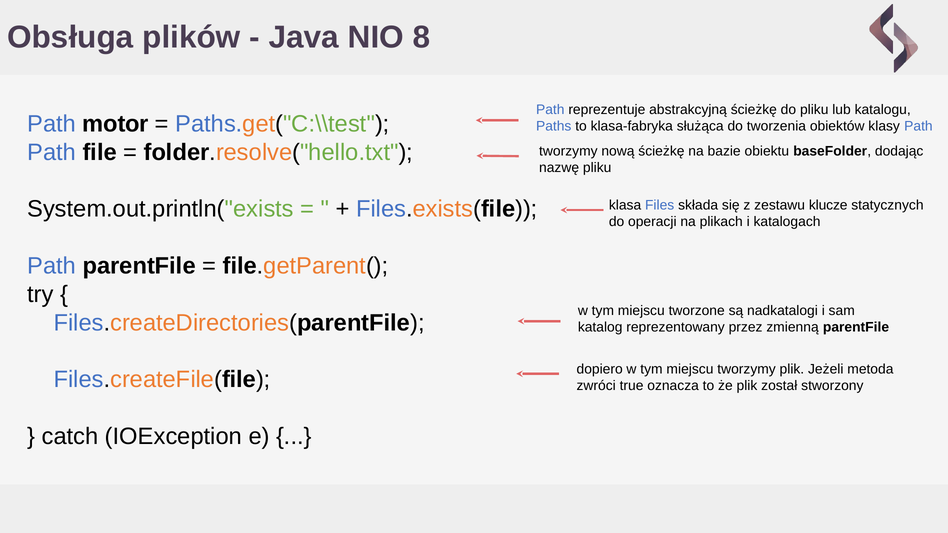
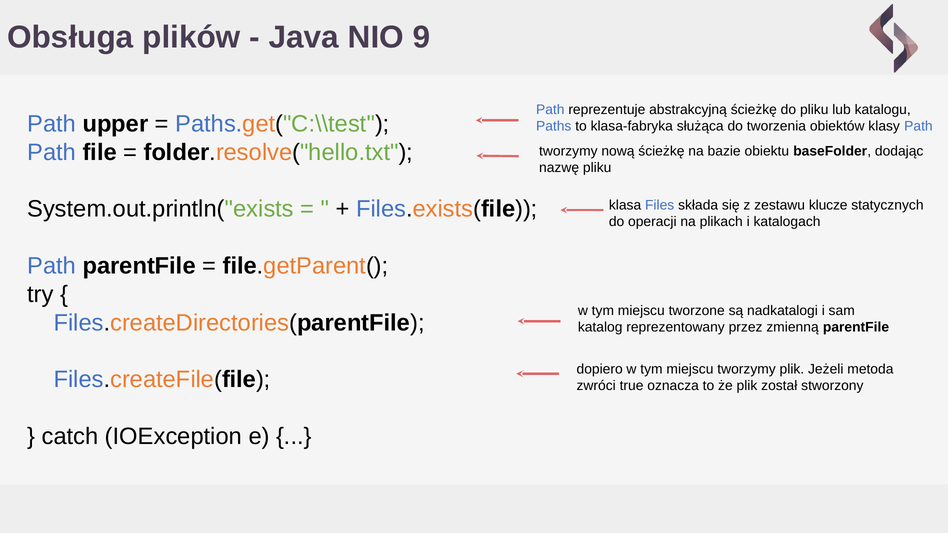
8: 8 -> 9 (421, 37)
motor: motor -> upper (115, 124)
